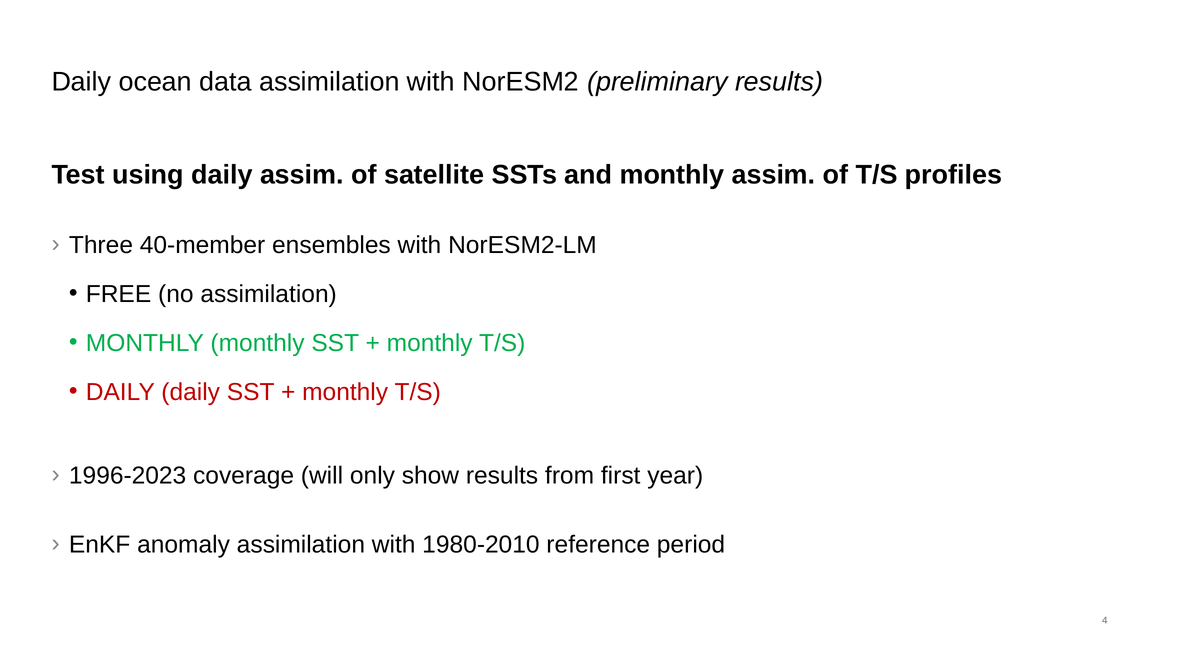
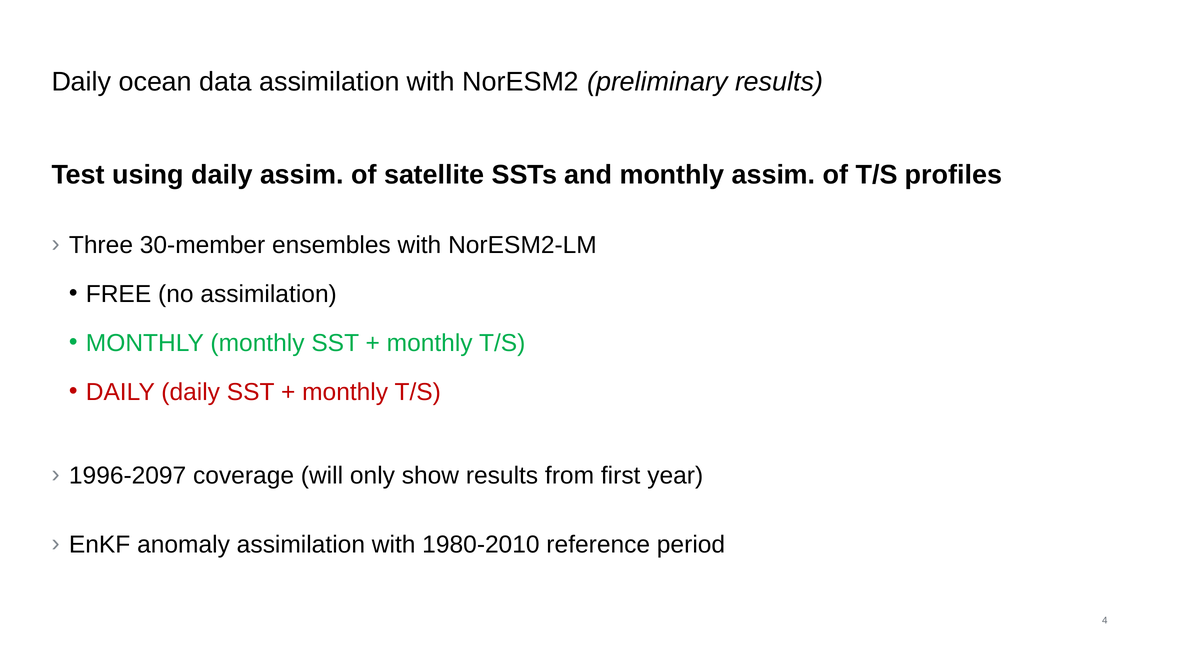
40-member: 40-member -> 30-member (203, 245)
1996-2023: 1996-2023 -> 1996-2097 (128, 476)
